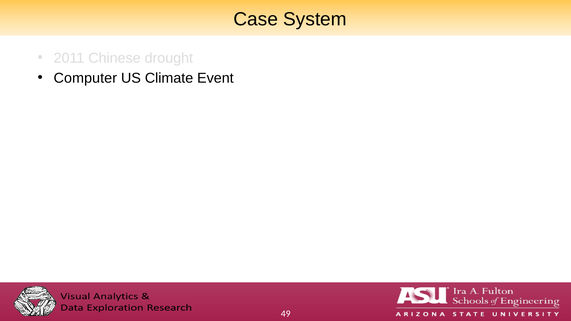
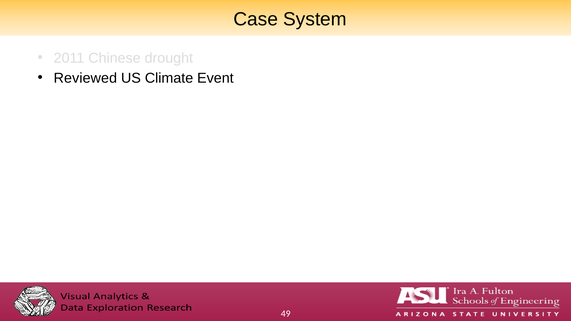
Computer: Computer -> Reviewed (85, 78)
